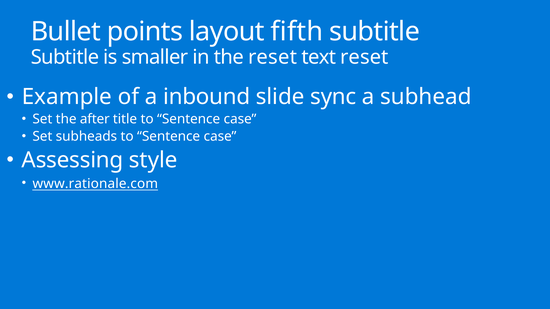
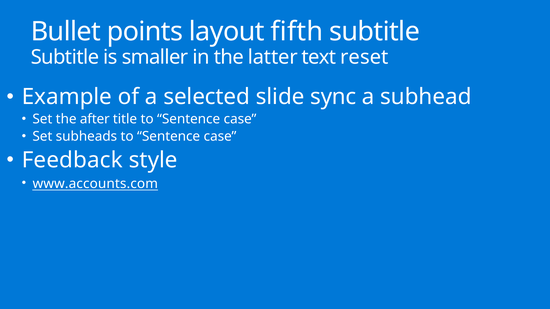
the reset: reset -> latter (273, 57)
inbound: inbound -> selected (207, 97)
Assessing: Assessing -> Feedback (72, 160)
www.rationale.com: www.rationale.com -> www.accounts.com (95, 184)
